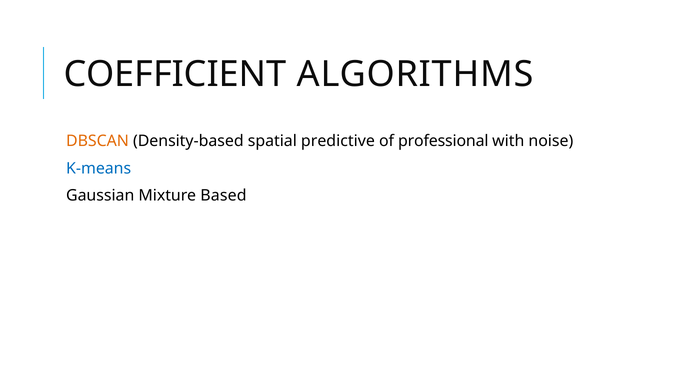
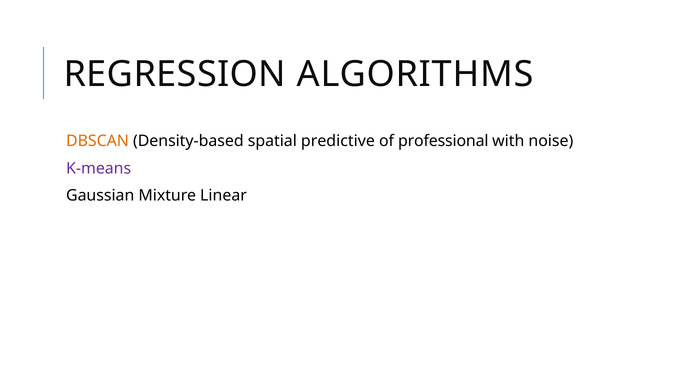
COEFFICIENT: COEFFICIENT -> REGRESSION (175, 74)
K-means colour: blue -> purple (99, 169)
Based: Based -> Linear (224, 196)
